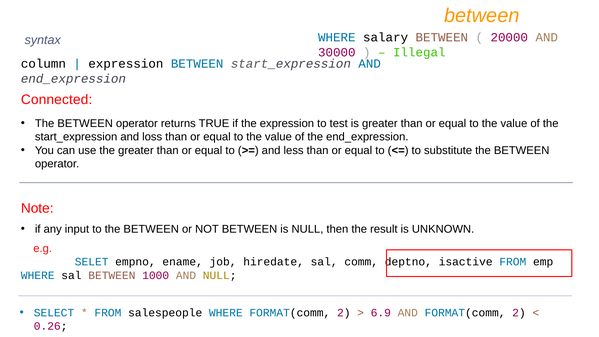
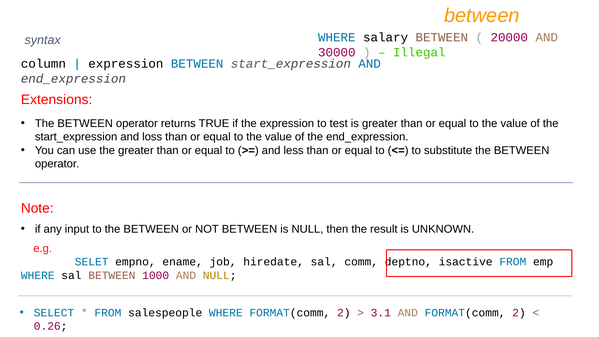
Connected: Connected -> Extensions (57, 100)
6.9: 6.9 -> 3.1 (381, 313)
